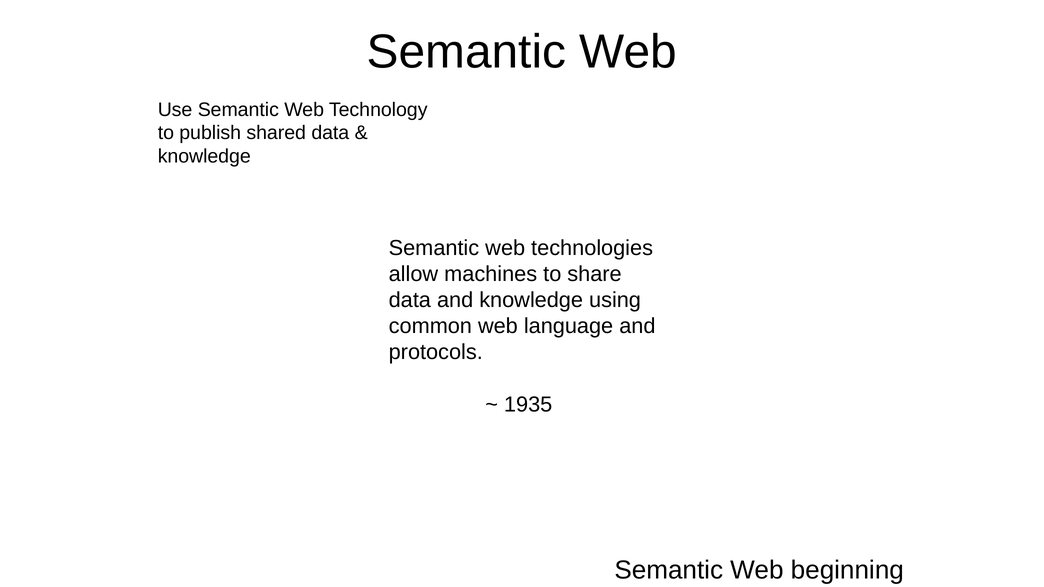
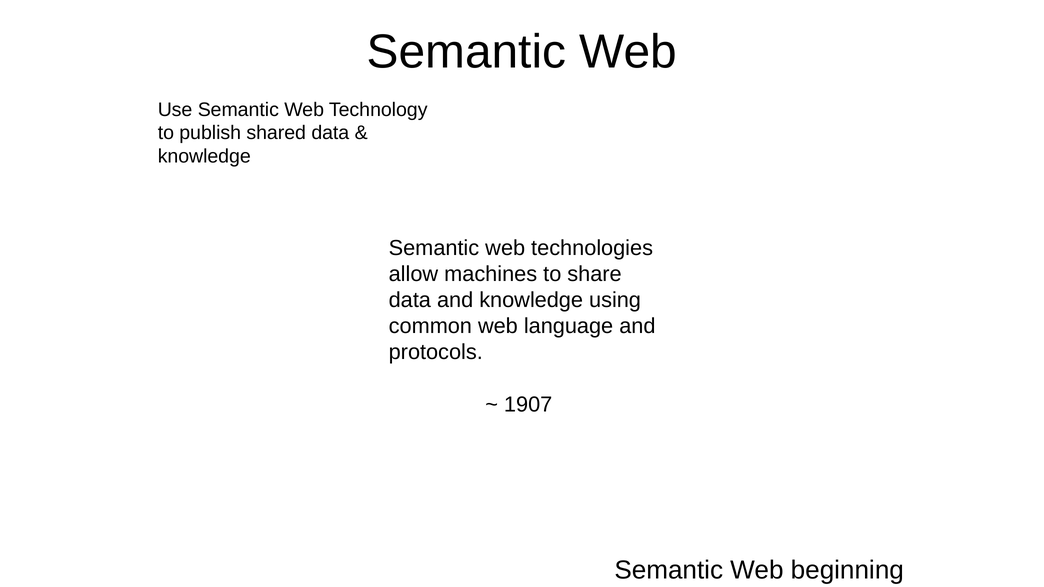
1935: 1935 -> 1907 (528, 405)
